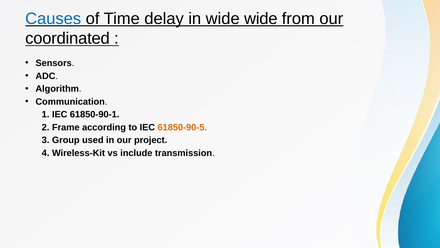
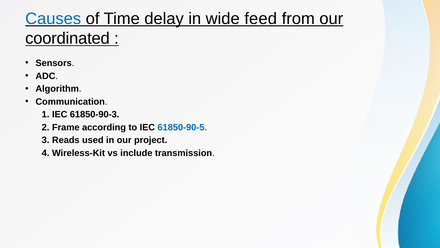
wide wide: wide -> feed (261, 19)
61850-90-1: 61850-90-1 -> 61850-90-3 (95, 114)
61850-90-5 colour: orange -> blue (182, 127)
Group: Group -> Reads (66, 140)
